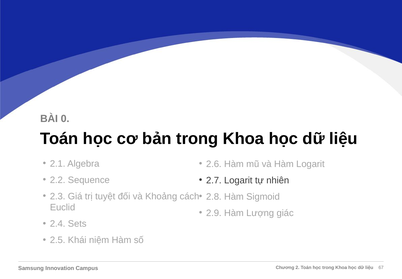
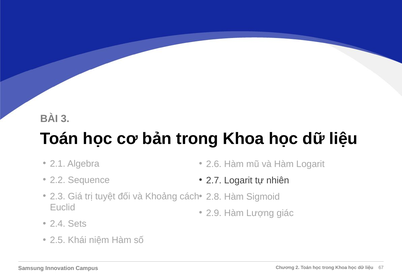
0: 0 -> 3 (65, 119)
